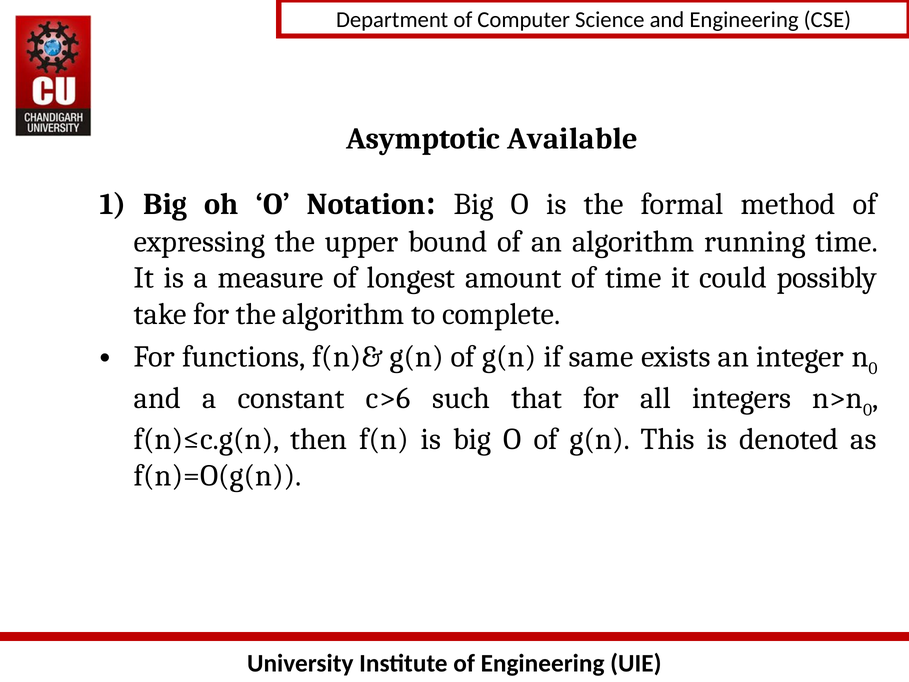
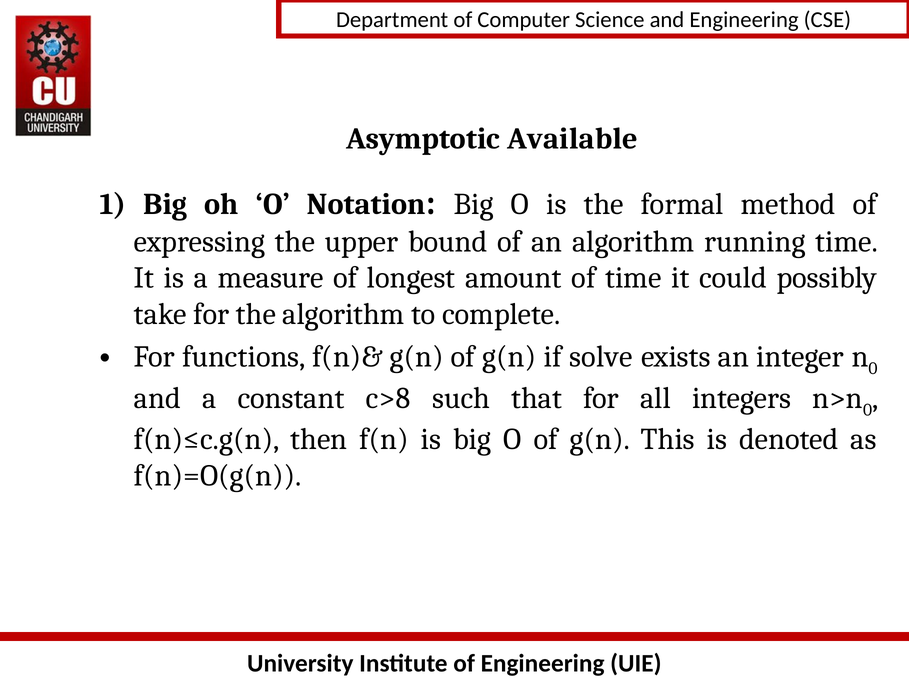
same: same -> solve (601, 357)
c>6: c>6 -> c>8 (388, 398)
